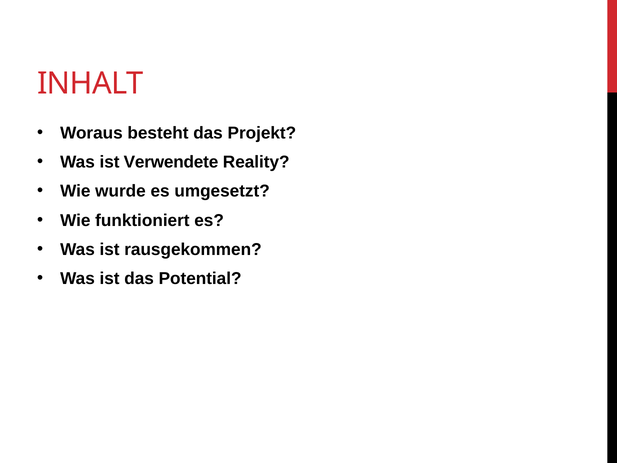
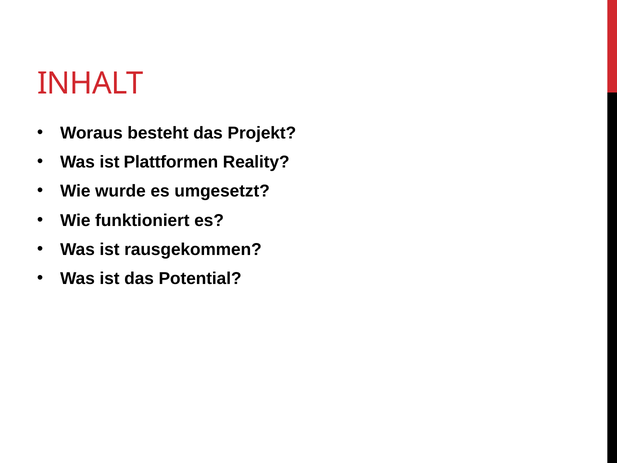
Verwendete: Verwendete -> Plattformen (171, 162)
